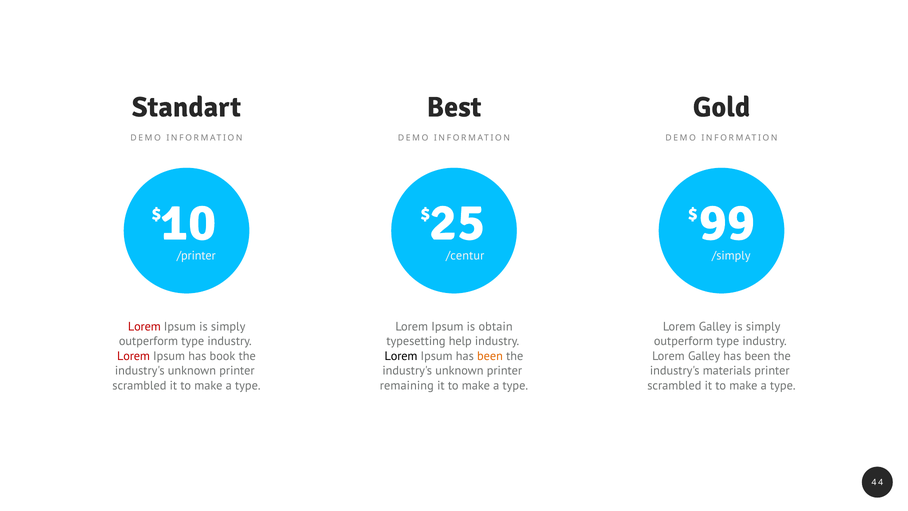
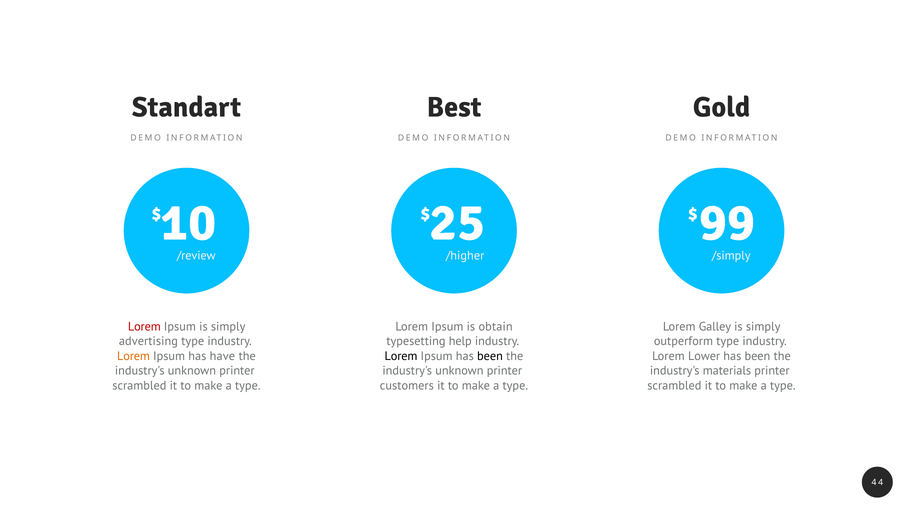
/printer: /printer -> /review (196, 255)
/centur: /centur -> /higher (465, 255)
outperform: outperform -> advertising (148, 341)
Lorem colour: red -> orange (133, 356)
book: book -> have (222, 356)
been colour: orange -> black (490, 356)
Galley: Galley -> Lower (704, 356)
remaining: remaining -> customers (407, 386)
